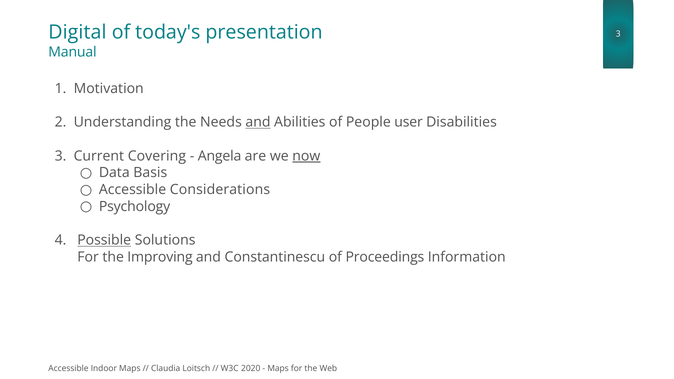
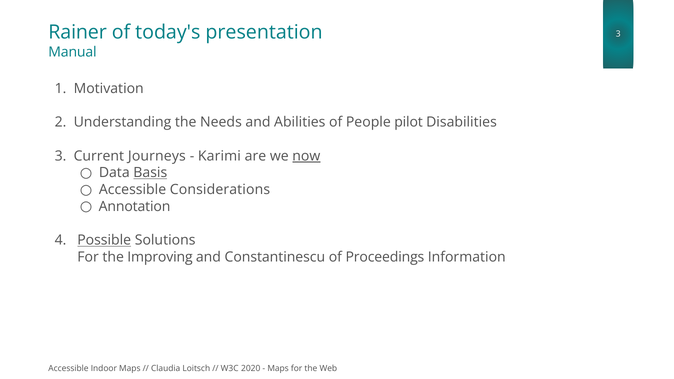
Digital: Digital -> Rainer (78, 32)
and underline: present -> none (258, 122)
user: user -> pilot (409, 122)
Covering: Covering -> Journeys (157, 156)
Angela: Angela -> Karimi (219, 156)
Basis underline: none -> present (150, 173)
Psychology: Psychology -> Annotation (135, 207)
